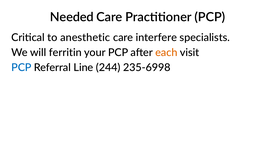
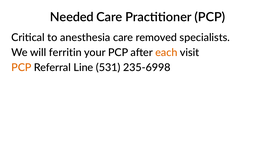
anesthetic: anesthetic -> anesthesia (85, 38)
interfere: interfere -> removed (156, 38)
PCP colour: blue -> orange (21, 68)
244: 244 -> 531 (108, 68)
